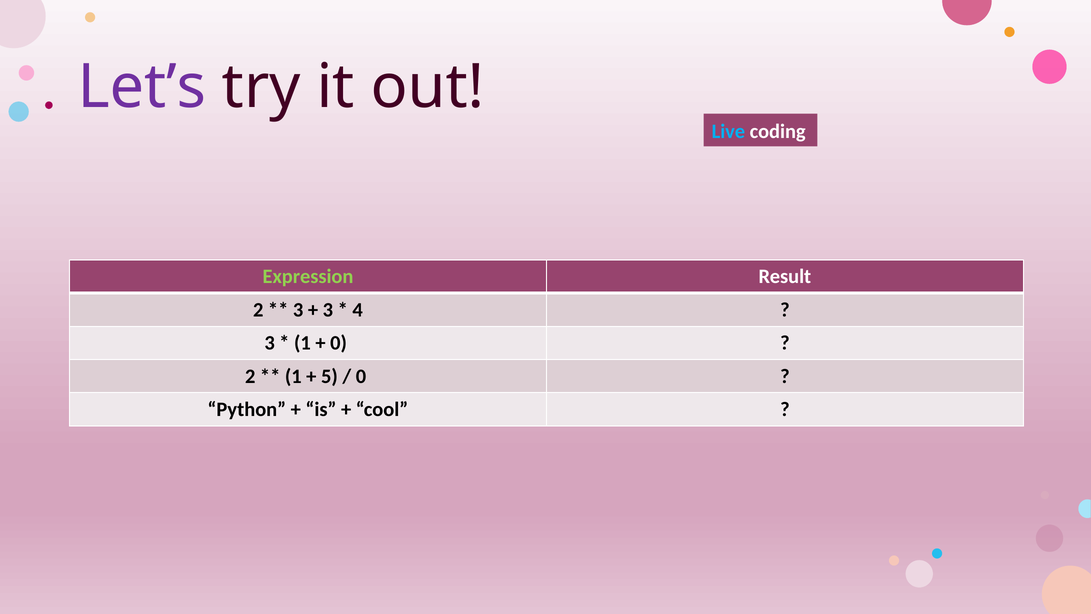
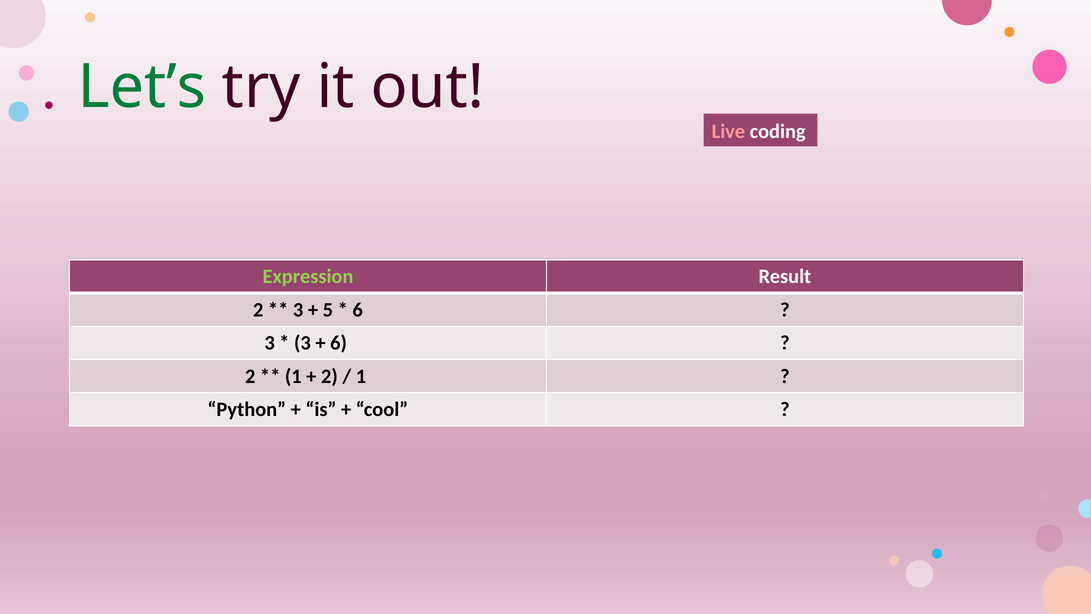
Let’s colour: purple -> green (142, 87)
Live colour: light blue -> pink (728, 131)
3: 3 -> 5 (328, 310)
4: 4 -> 6 (358, 310)
1: 1 -> 3 (302, 343)
0: 0 -> 6 (339, 343)
5: 5 -> 2 (329, 376)
0: 0 -> 1 (361, 376)
